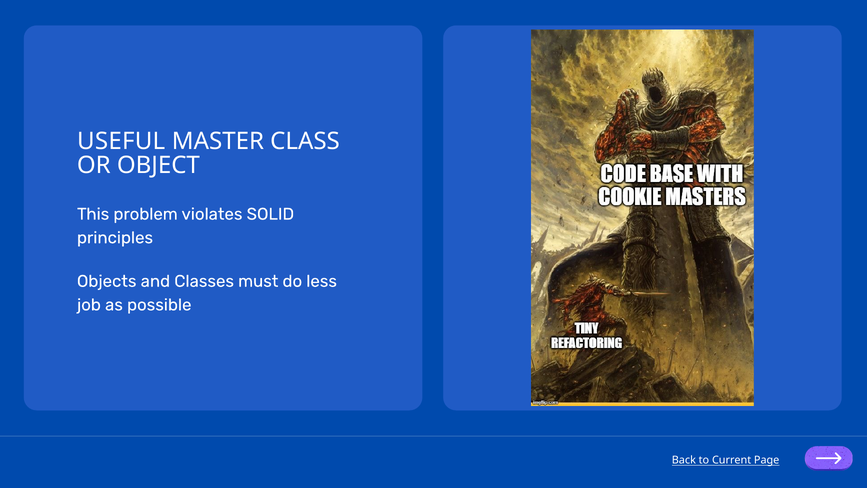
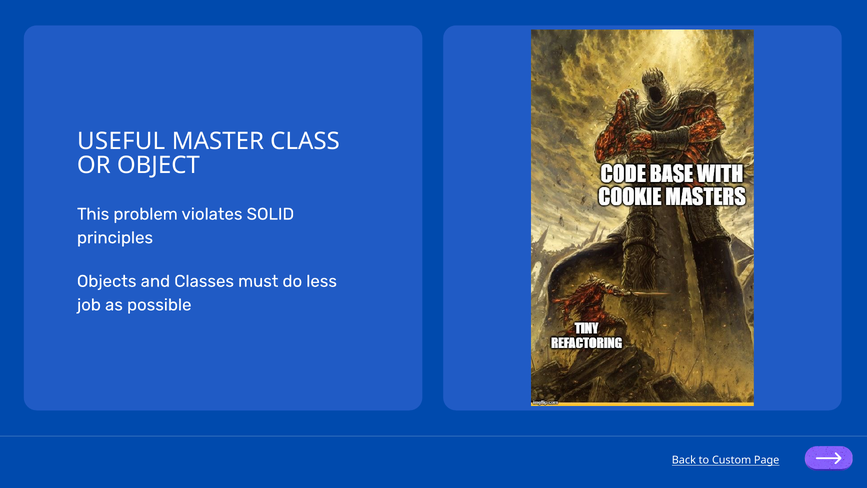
Current: Current -> Custom (732, 460)
